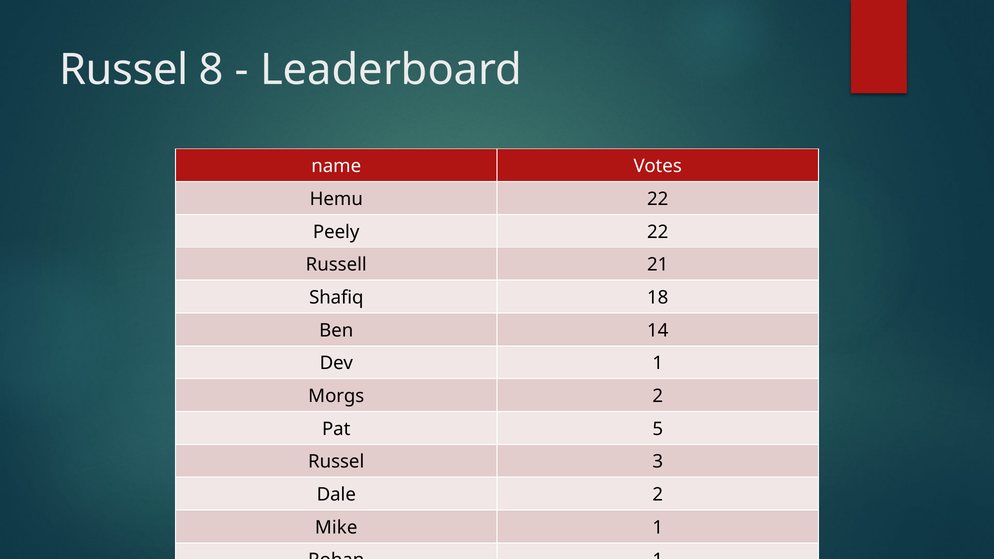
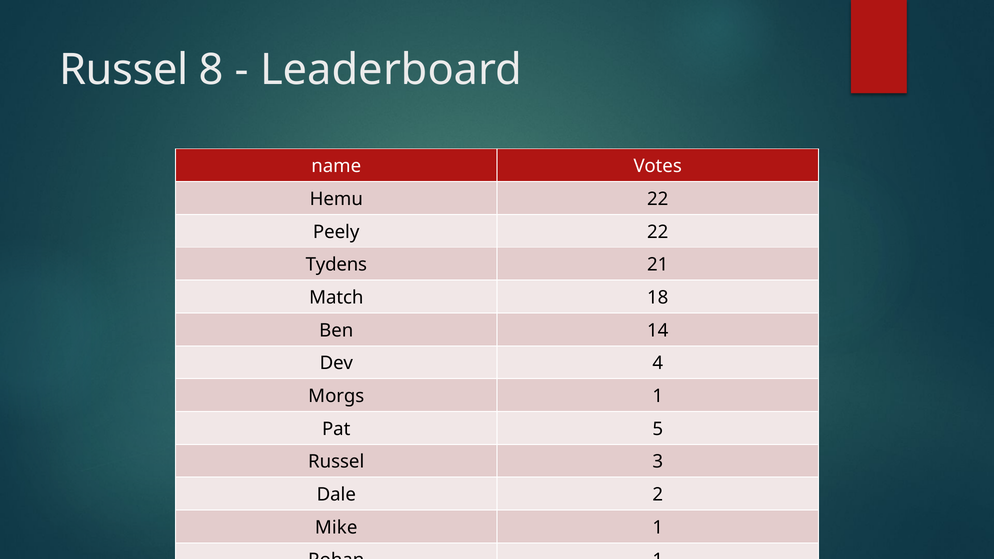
Russell: Russell -> Tydens (336, 265)
Shafiq: Shafiq -> Match (336, 298)
Dev 1: 1 -> 4 (658, 363)
Morgs 2: 2 -> 1 (658, 396)
